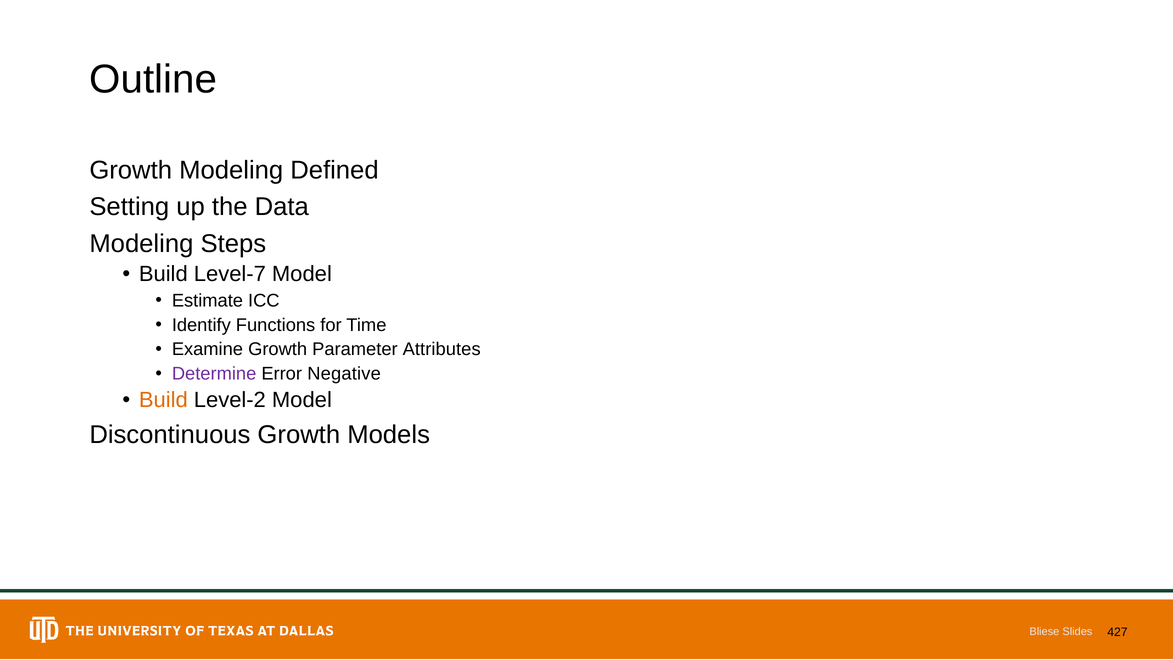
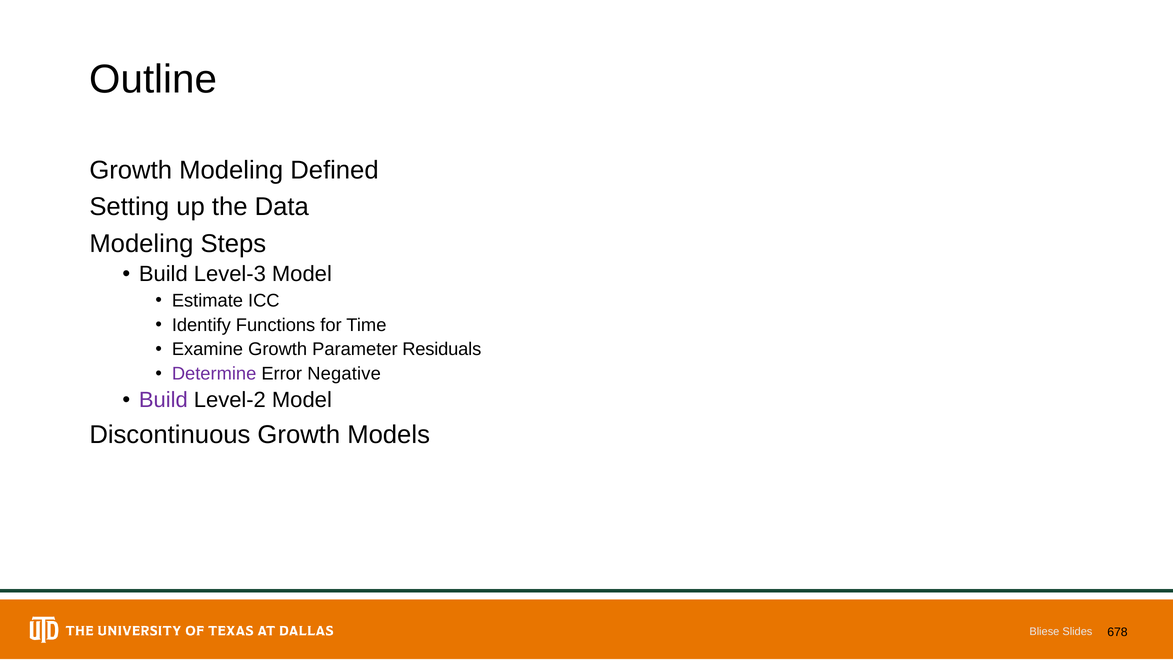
Level-7: Level-7 -> Level-3 (230, 274)
Attributes: Attributes -> Residuals (442, 349)
Build colour: orange -> purple (163, 400)
427: 427 -> 678 (1117, 632)
